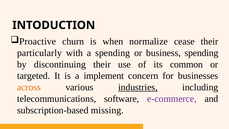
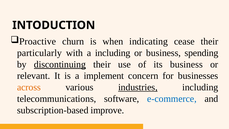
normalize: normalize -> indicating (149, 41)
a spending: spending -> including (113, 53)
discontinuing underline: none -> present (60, 64)
its common: common -> business (186, 64)
targeted: targeted -> relevant (34, 76)
e-commerce colour: purple -> blue (172, 99)
missing: missing -> improve (107, 110)
